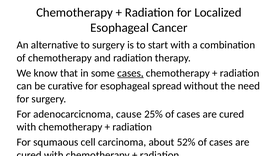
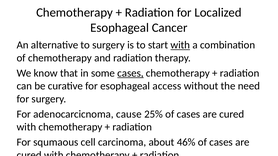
with underline: none -> present (180, 45)
spread: spread -> access (167, 86)
52%: 52% -> 46% (186, 142)
